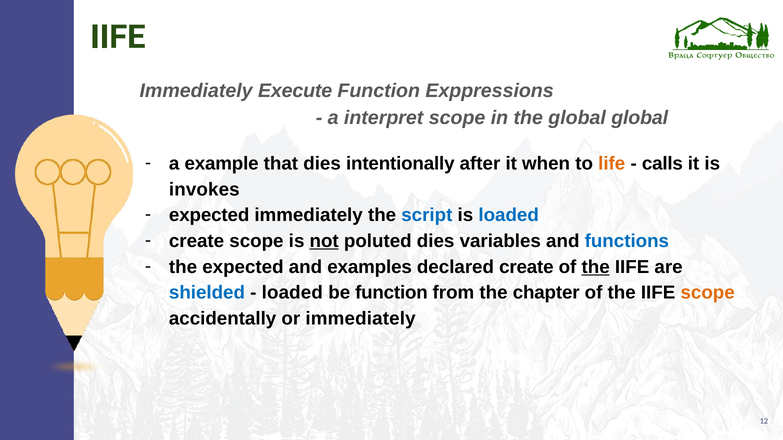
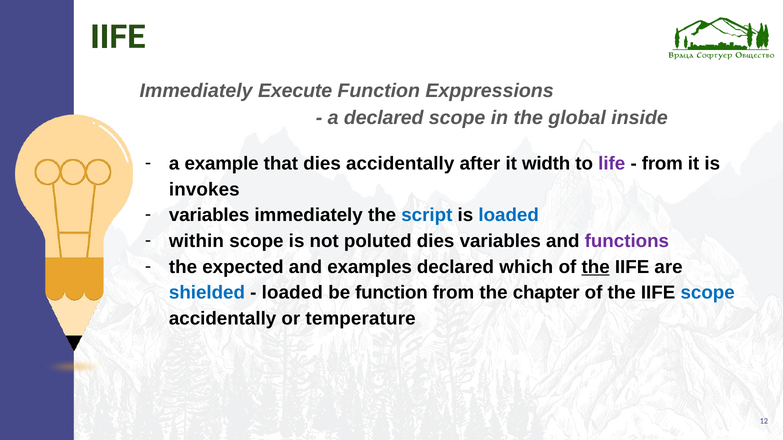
a interpret: interpret -> declared (384, 118)
global global: global -> inside (640, 118)
dies intentionally: intentionally -> accidentally (400, 164)
when: when -> width (546, 164)
life colour: orange -> purple (612, 164)
calls: calls -> from (662, 164)
expected: expected -> variables (209, 216)
create: create -> within (196, 241)
not underline: present -> none (324, 241)
functions colour: blue -> purple (627, 241)
declared create: create -> which (526, 267)
scope colour: orange -> blue (708, 293)
or immediately: immediately -> temperature (361, 319)
